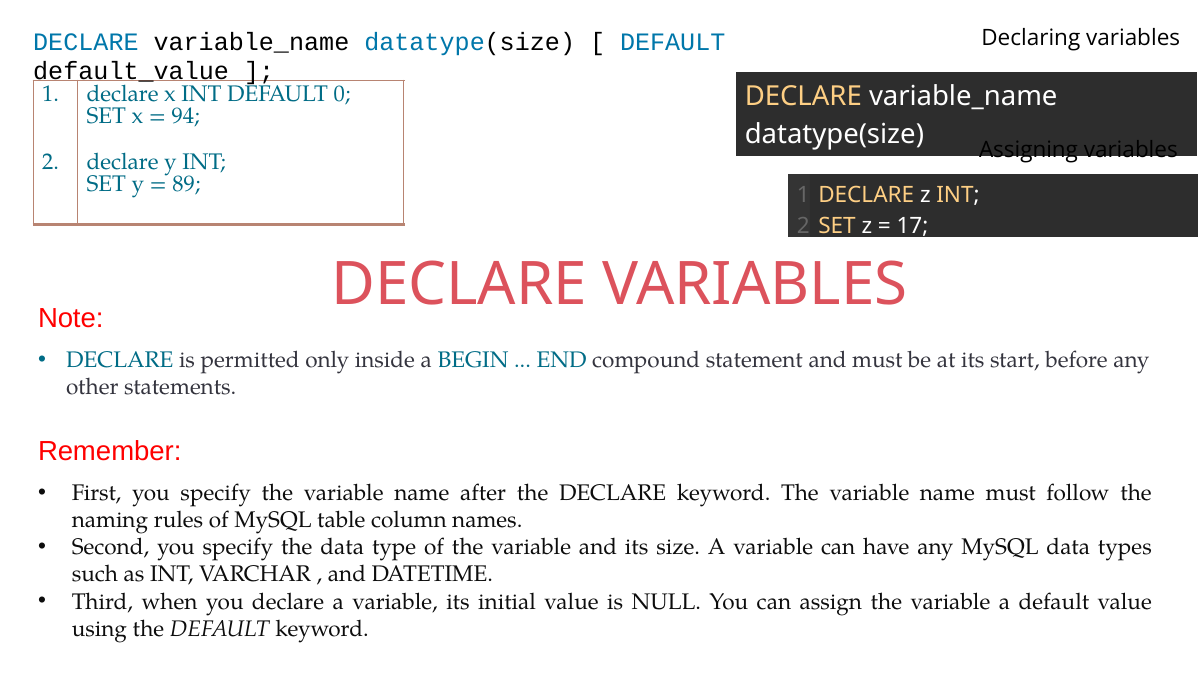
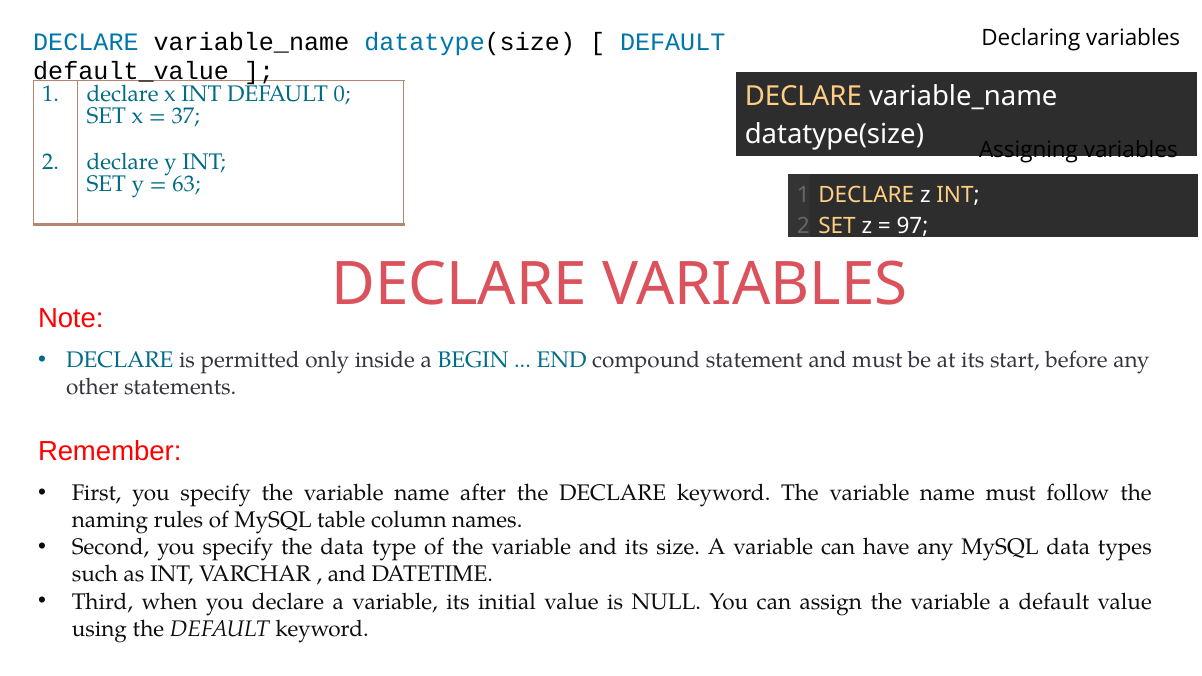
94: 94 -> 37 (186, 116)
89: 89 -> 63 (187, 184)
17: 17 -> 97 (913, 226)
